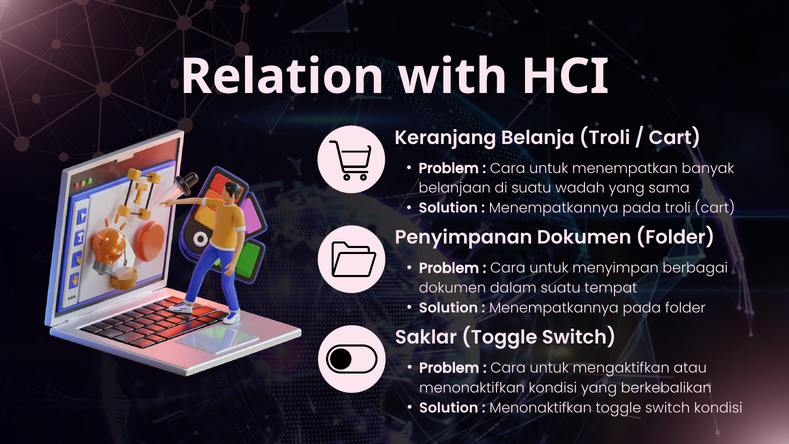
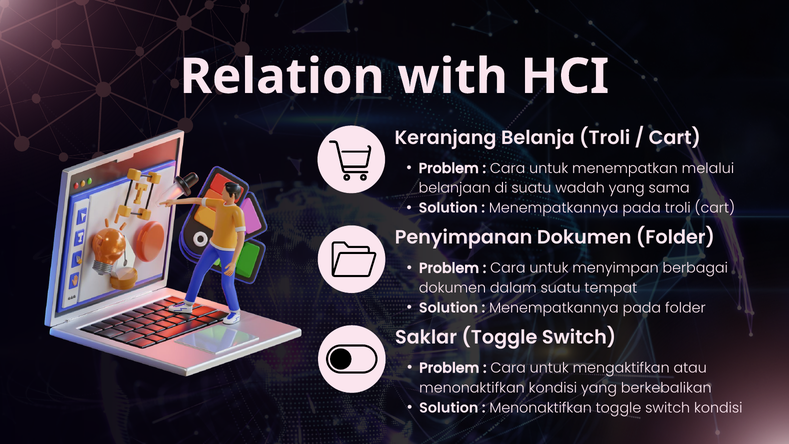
banyak: banyak -> melalui (708, 168)
